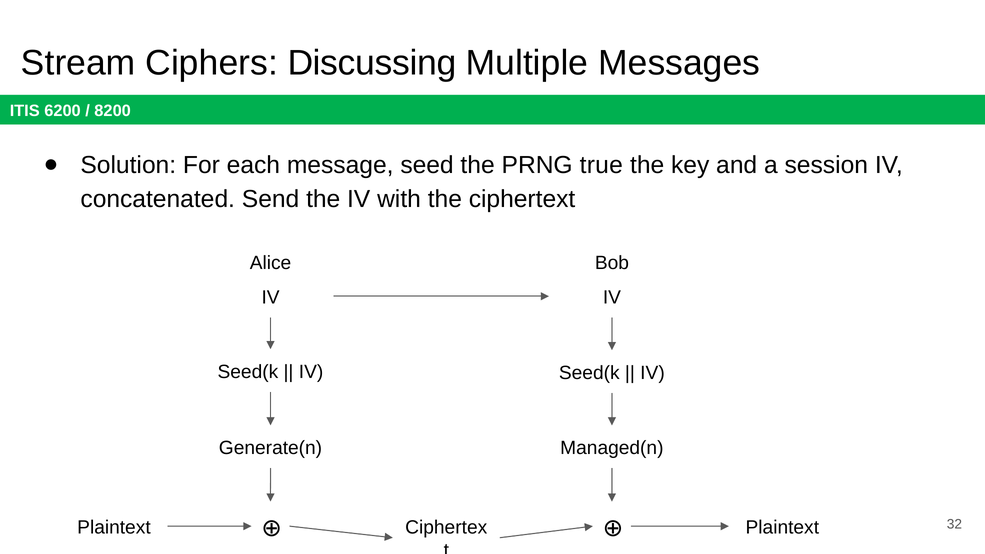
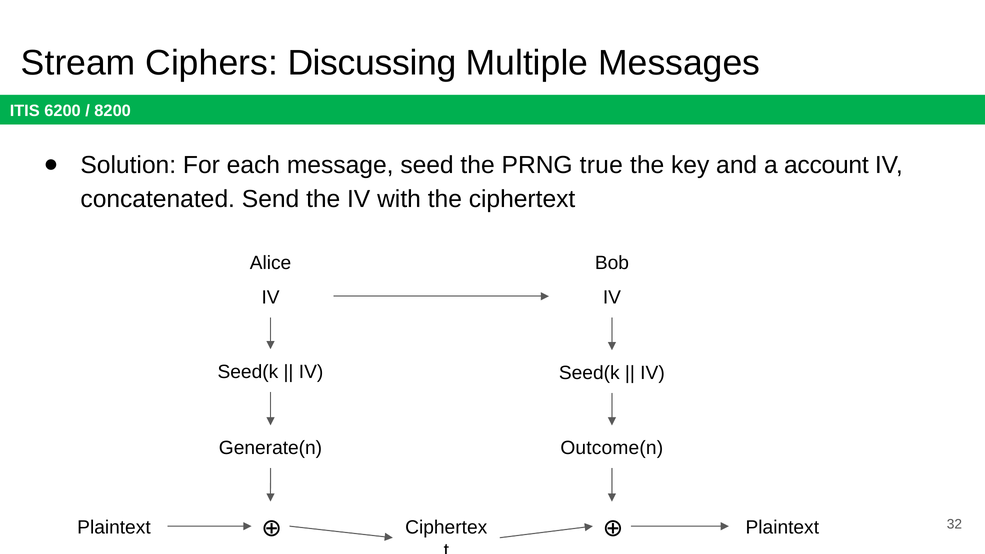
session: session -> account (826, 165)
Managed(n: Managed(n -> Outcome(n (612, 448)
